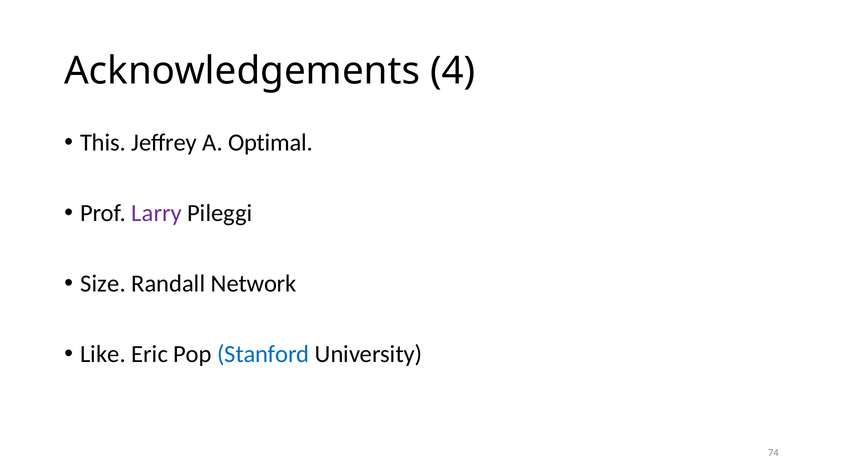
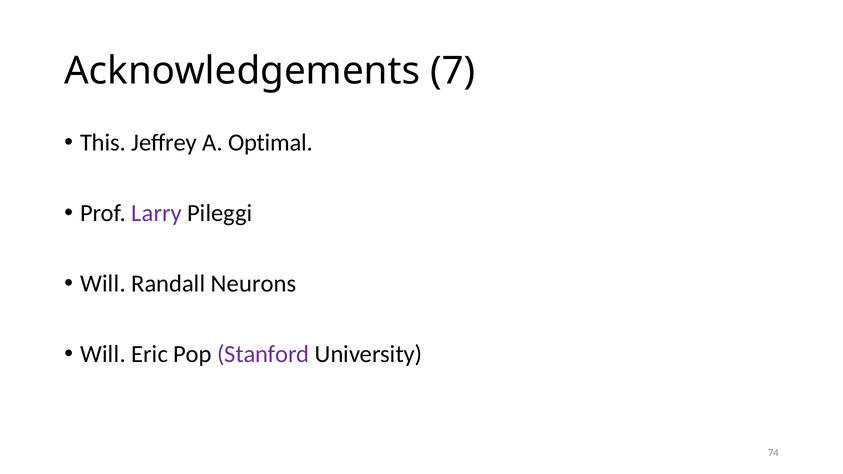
4: 4 -> 7 (453, 71)
Size: Size -> Will (103, 284)
Network: Network -> Neurons (254, 284)
Like: Like -> Will (103, 354)
Stanford colour: blue -> purple (263, 354)
